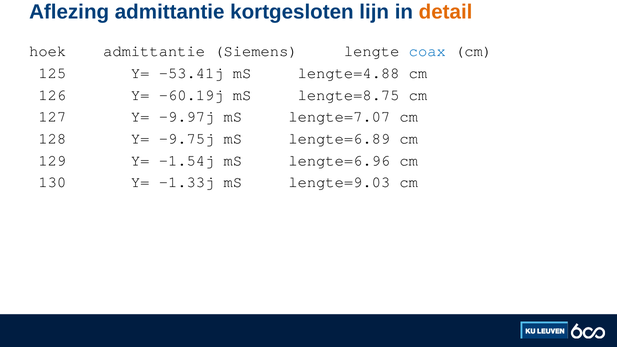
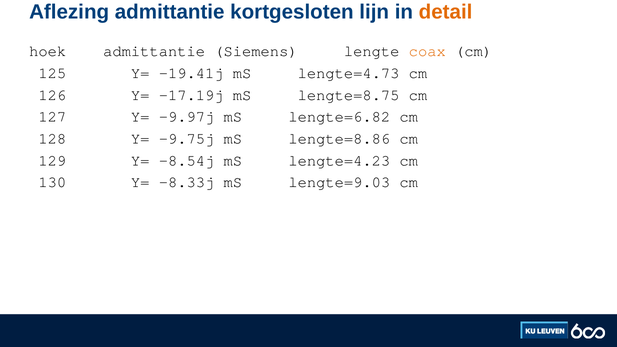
coax colour: blue -> orange (427, 51)
-53.41j: -53.41j -> -19.41j (191, 73)
lengte=4.88: lengte=4.88 -> lengte=4.73 (349, 73)
-60.19j: -60.19j -> -17.19j (191, 95)
lengte=7.07: lengte=7.07 -> lengte=6.82 (339, 117)
lengte=6.89: lengte=6.89 -> lengte=8.86 (339, 139)
-1.54j: -1.54j -> -8.54j (187, 161)
lengte=6.96: lengte=6.96 -> lengte=4.23 (339, 161)
-1.33j: -1.33j -> -8.33j (187, 182)
